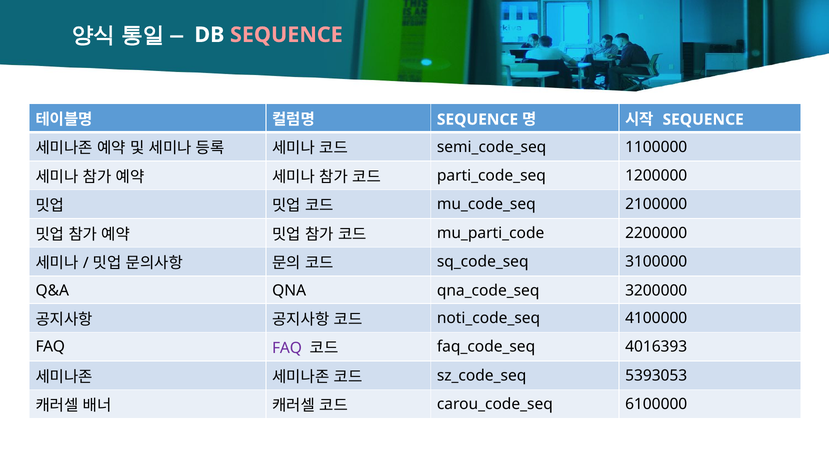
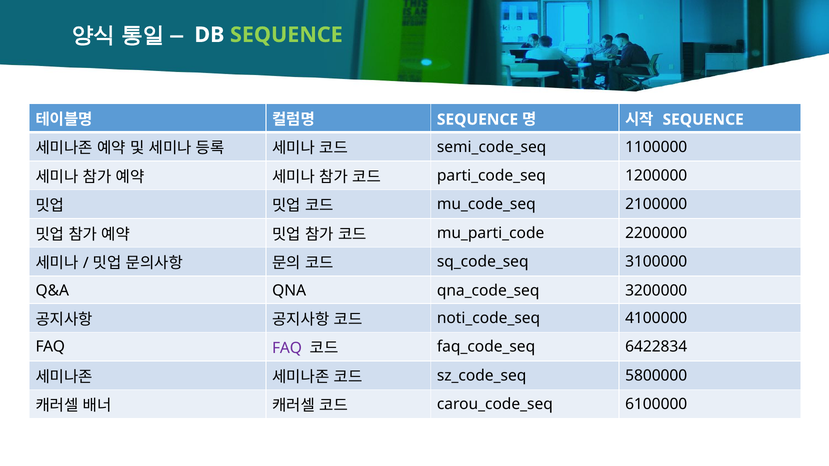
SEQUENCE colour: pink -> light green (286, 35)
4016393: 4016393 -> 6422834 (656, 347)
5393053: 5393053 -> 5800000 (656, 376)
